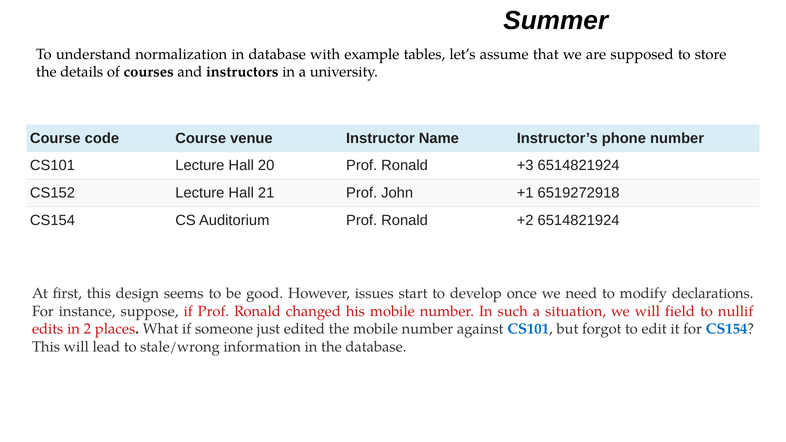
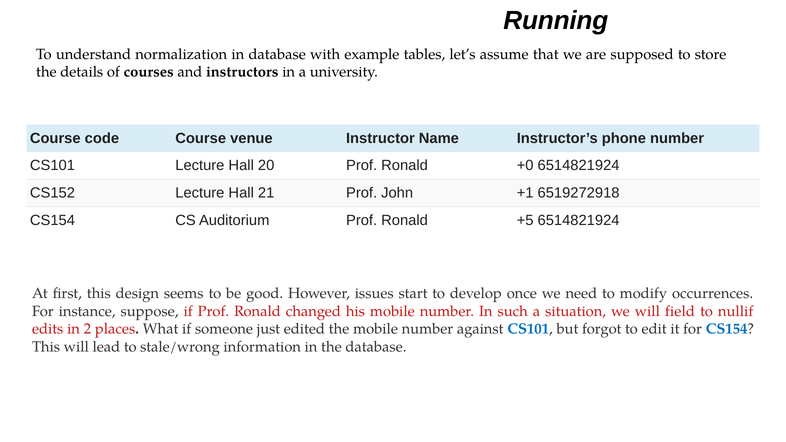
Summer: Summer -> Running (556, 20)
+3: +3 -> +0 (525, 165)
+2: +2 -> +5 (525, 220)
declarations: declarations -> occurrences (713, 294)
